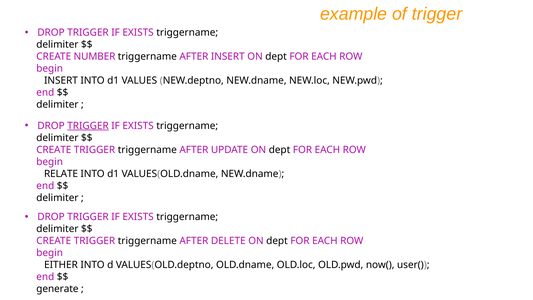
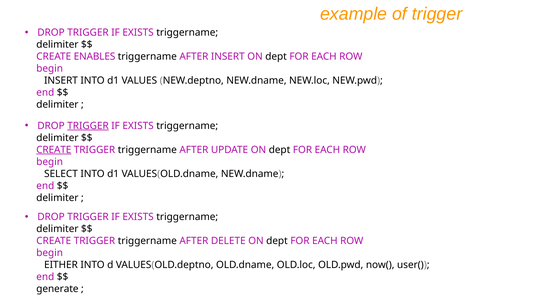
NUMBER: NUMBER -> ENABLES (95, 57)
CREATE underline: none -> present (54, 150)
RELATE: RELATE -> SELECT (61, 174)
